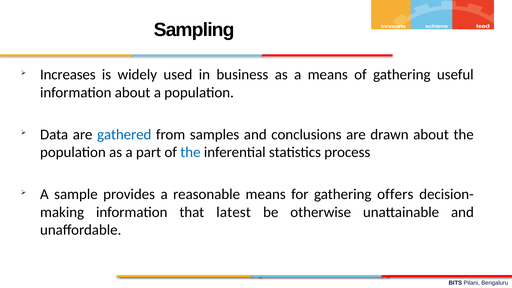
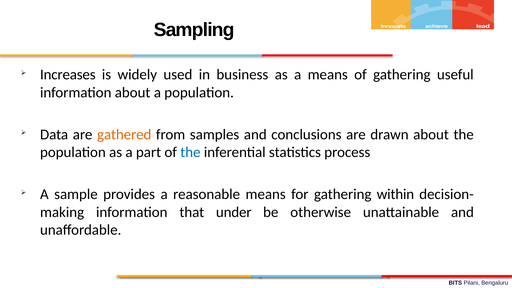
gathered colour: blue -> orange (124, 134)
offers: offers -> within (395, 194)
latest: latest -> under (234, 212)
